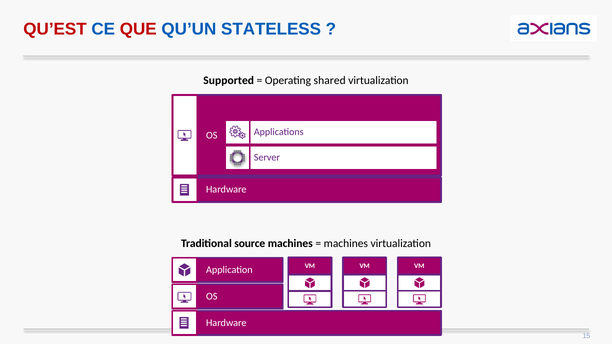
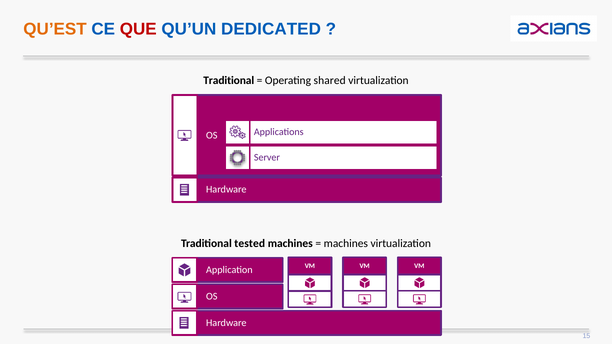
QU’EST colour: red -> orange (55, 29)
STATELESS: STATELESS -> DEDICATED (271, 29)
Supported: Supported -> Traditional (229, 81)
source: source -> tested (250, 244)
